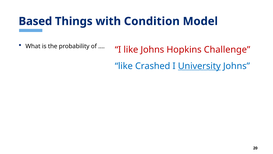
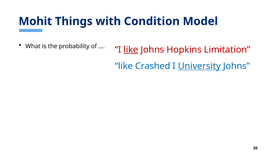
Based: Based -> Mohit (35, 21)
like underline: none -> present (131, 49)
Challenge: Challenge -> Limitation (227, 49)
